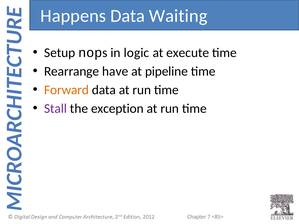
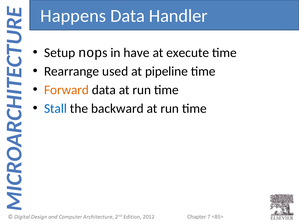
Waiting: Waiting -> Handler (178, 16)
logic: logic -> have (137, 53)
have: have -> used (115, 71)
Stall colour: purple -> blue (56, 109)
exception: exception -> backward (117, 109)
